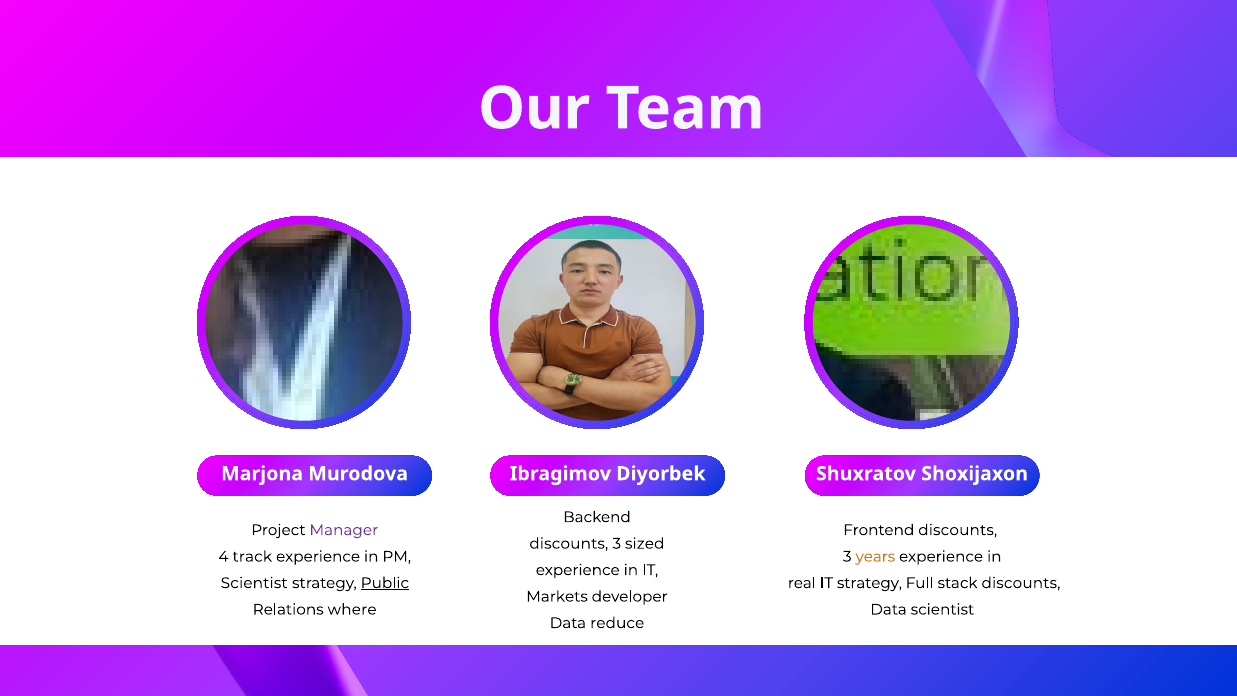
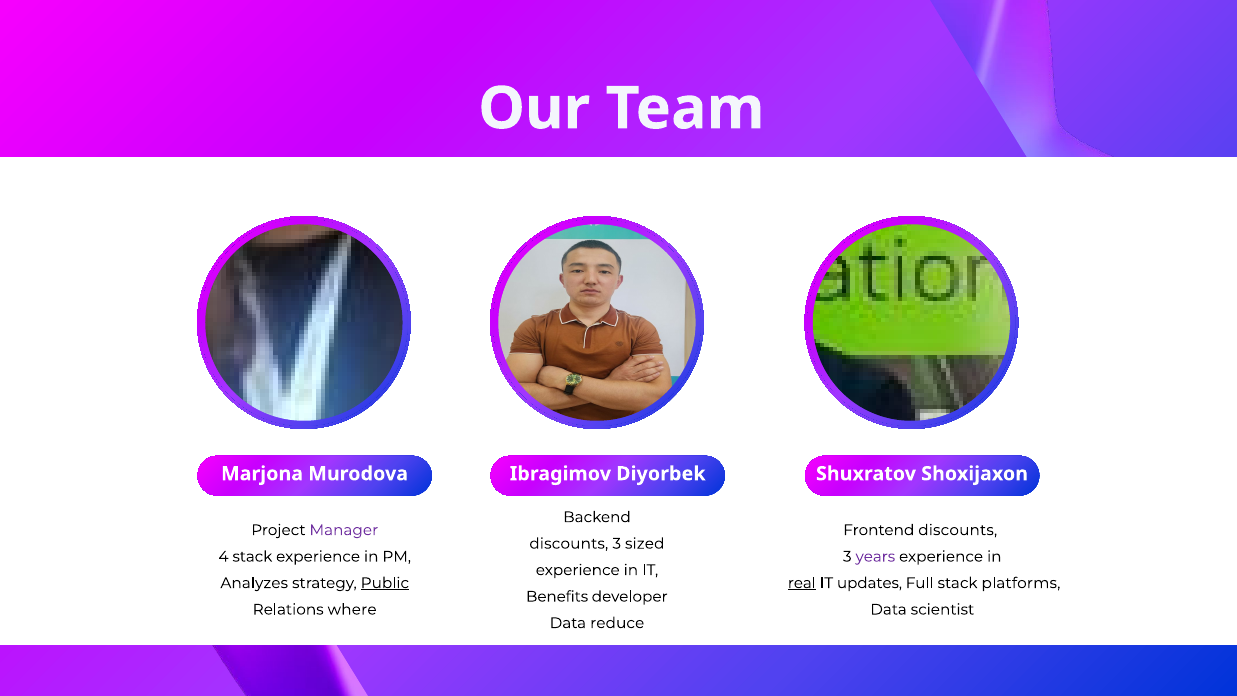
4 track: track -> stack (252, 556)
years colour: orange -> purple (875, 556)
Scientist: Scientist -> Analyzes (254, 583)
real underline: none -> present (802, 583)
IT strategy: strategy -> updates (869, 583)
stack discounts: discounts -> platforms (1021, 583)
Markets: Markets -> Benefits (557, 596)
